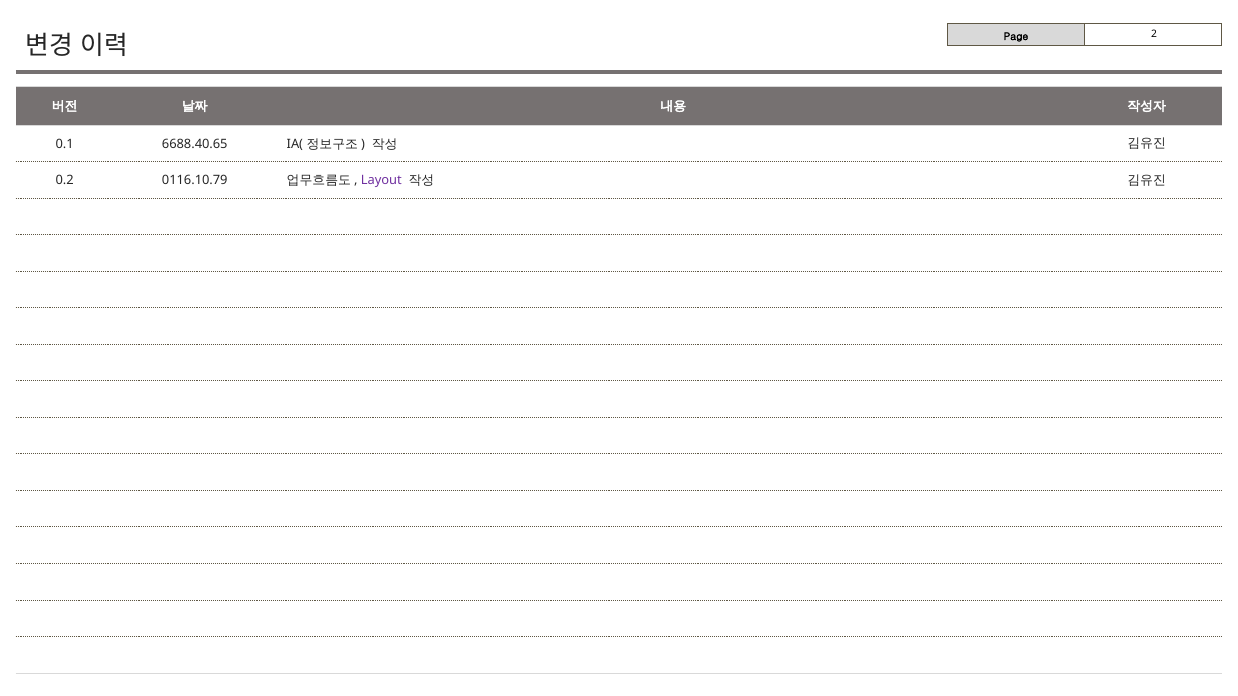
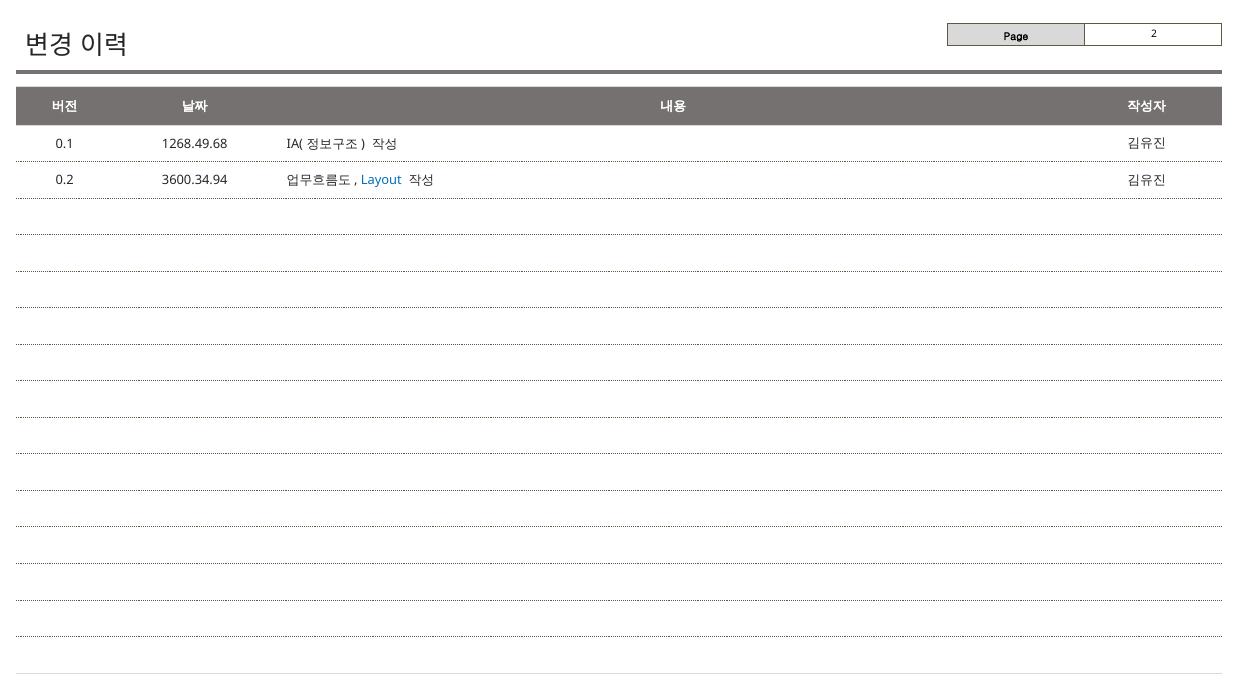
6688.40.65: 6688.40.65 -> 1268.49.68 (195, 144)
0116.10.79: 0116.10.79 -> 3600.34.94 (195, 181)
Layout colour: purple -> blue (381, 181)
